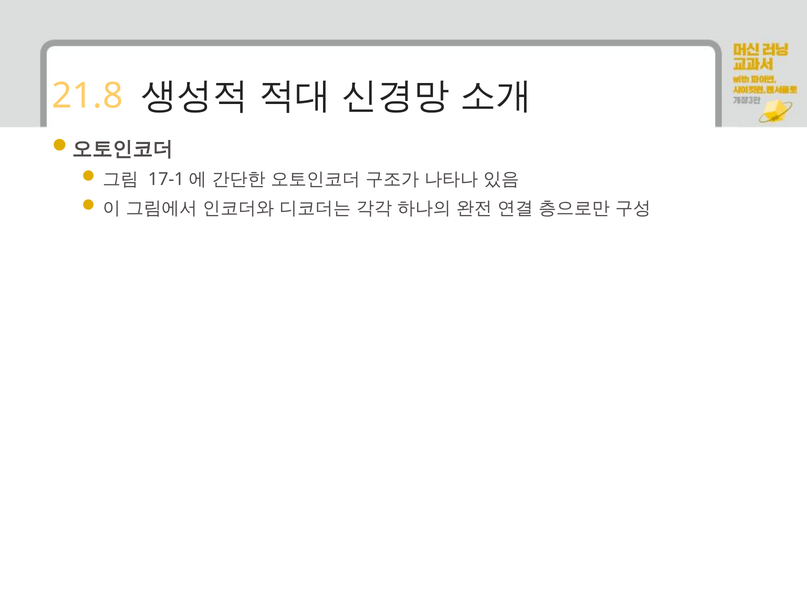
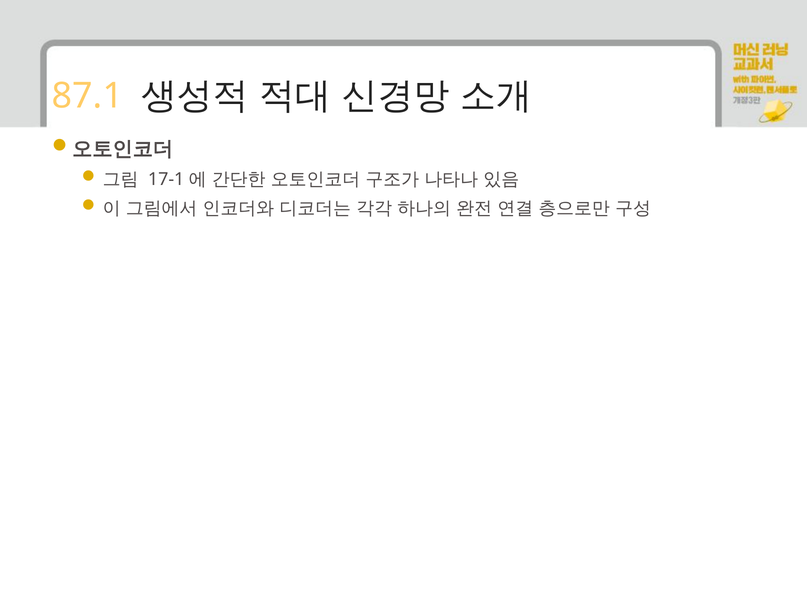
21.8: 21.8 -> 87.1 (87, 96)
